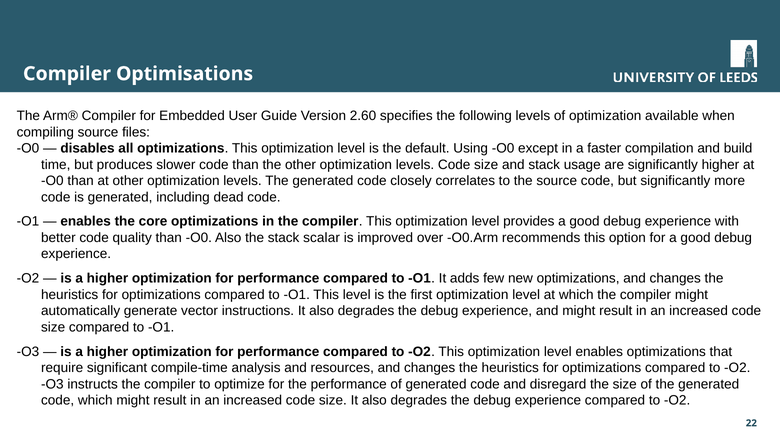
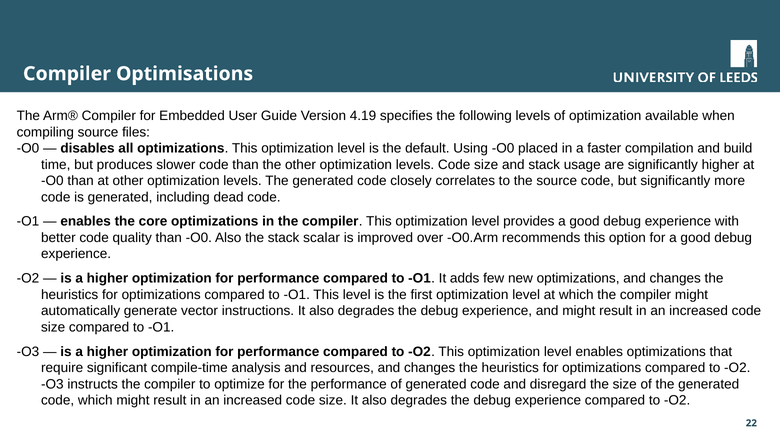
2.60: 2.60 -> 4.19 (363, 116)
except: except -> placed (538, 148)
